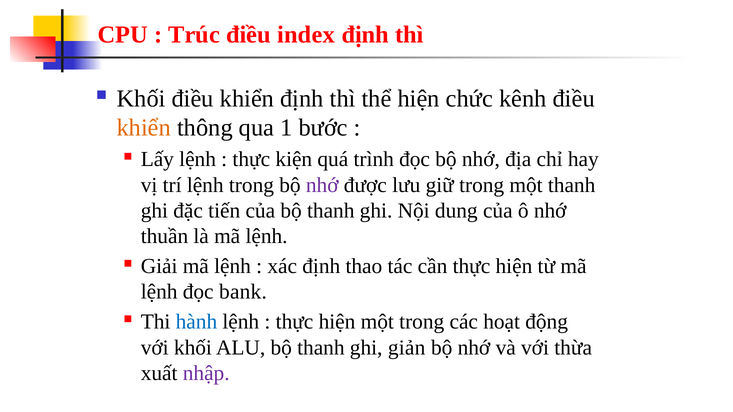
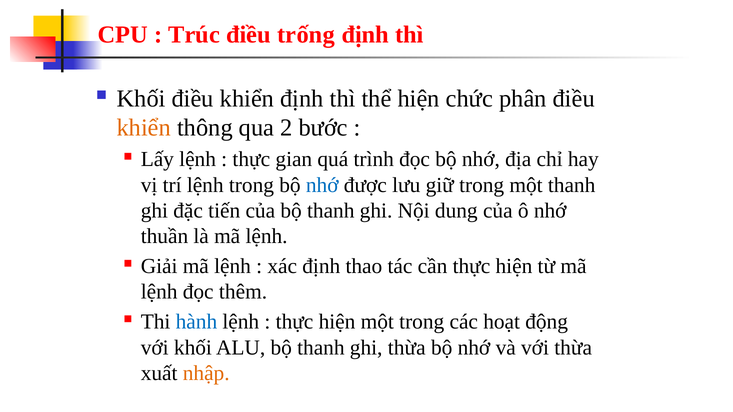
index: index -> trống (306, 35)
kênh: kênh -> phân (523, 99)
1: 1 -> 2 (286, 128)
kiện: kiện -> gian (294, 159)
nhớ colour: purple -> blue (322, 185)
bank: bank -> thêm (243, 292)
ghi giản: giản -> thừa (407, 348)
nhập colour: purple -> orange (206, 373)
